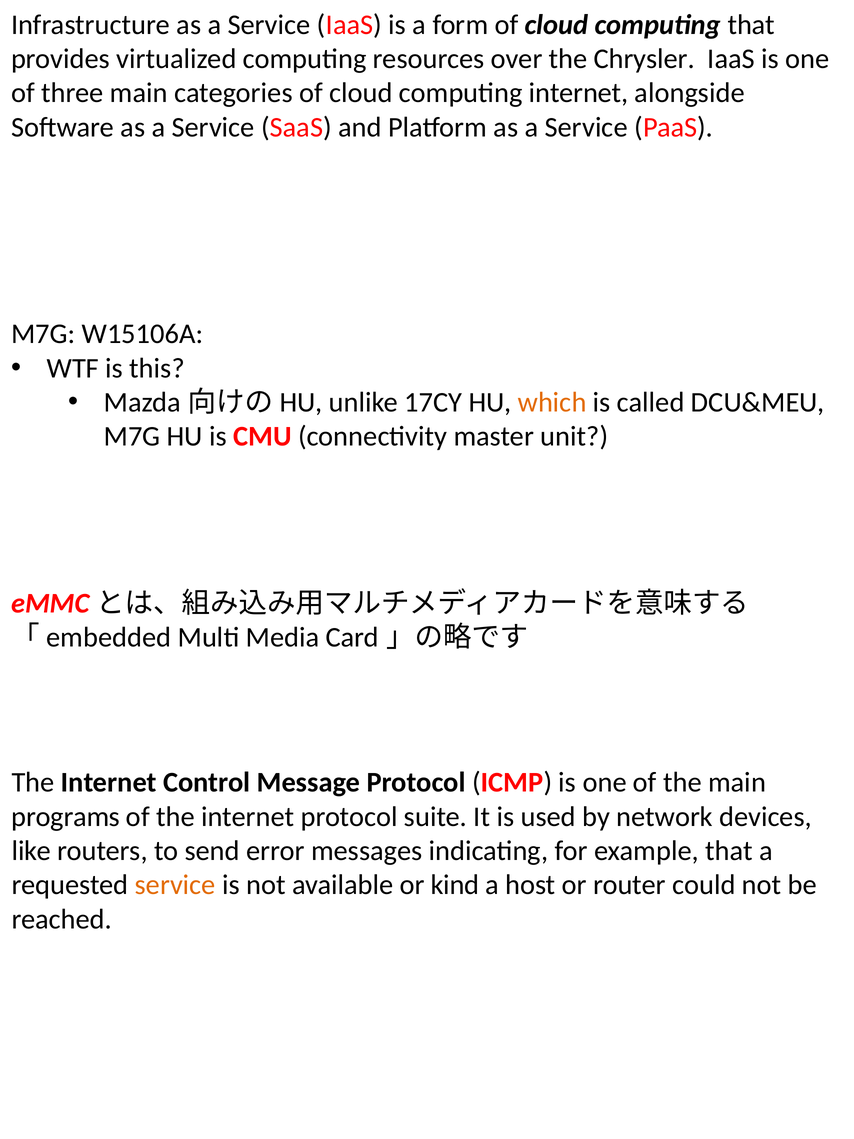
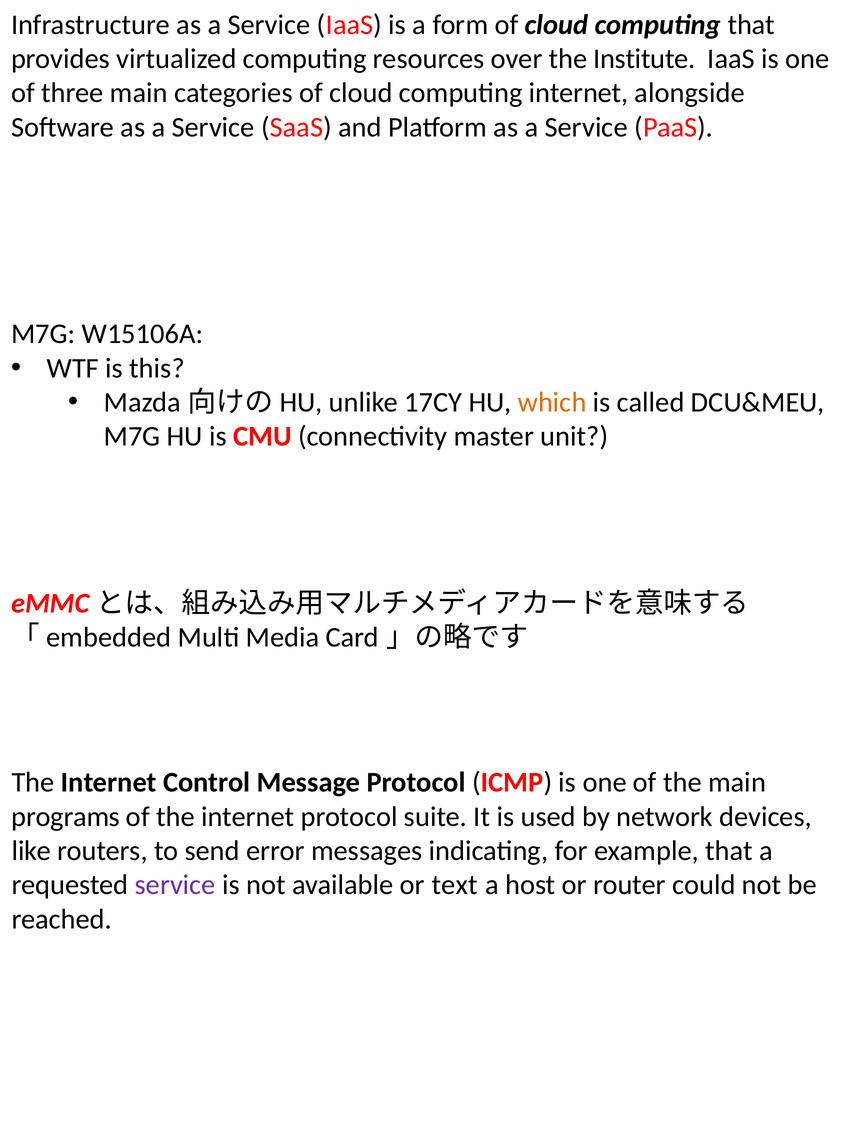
Chrysler: Chrysler -> Institute (644, 59)
service colour: orange -> purple (175, 885)
kind: kind -> text (455, 885)
